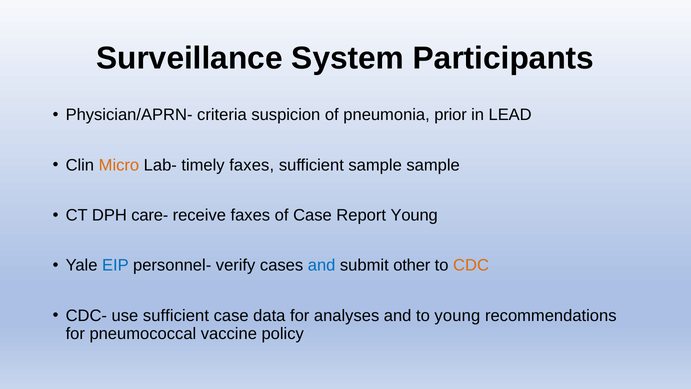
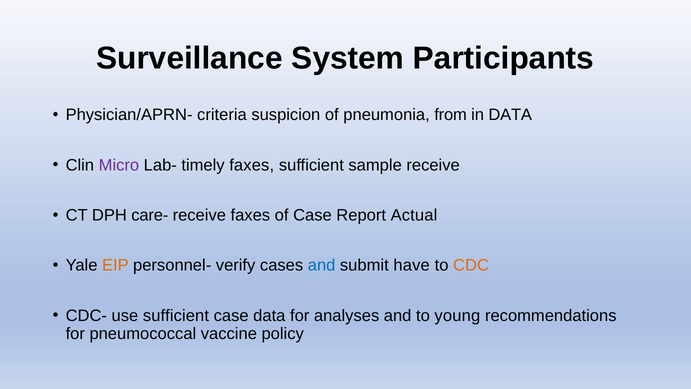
prior: prior -> from (451, 115)
in LEAD: LEAD -> DATA (510, 115)
Micro colour: orange -> purple (119, 165)
sample sample: sample -> receive (433, 165)
Report Young: Young -> Actual (414, 215)
EIP colour: blue -> orange (115, 265)
other: other -> have (412, 265)
